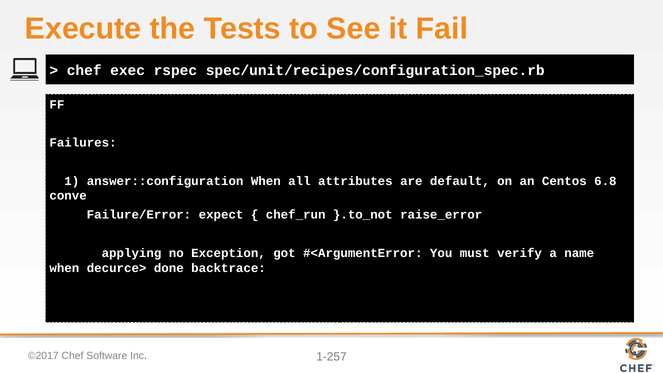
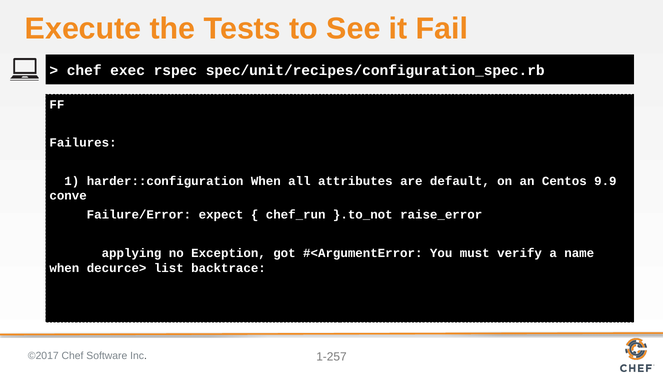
answer::configuration: answer::configuration -> harder::configuration (165, 181)
6.8: 6.8 -> 9.9 (605, 181)
done: done -> list (169, 268)
